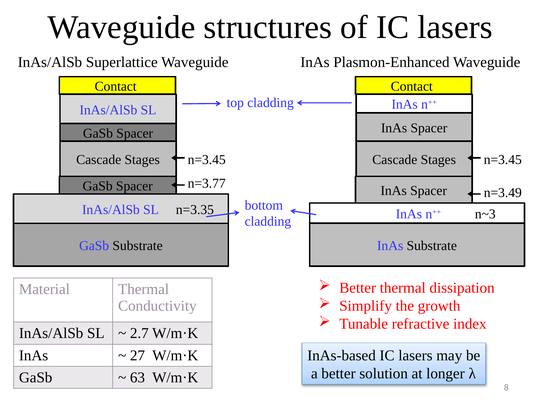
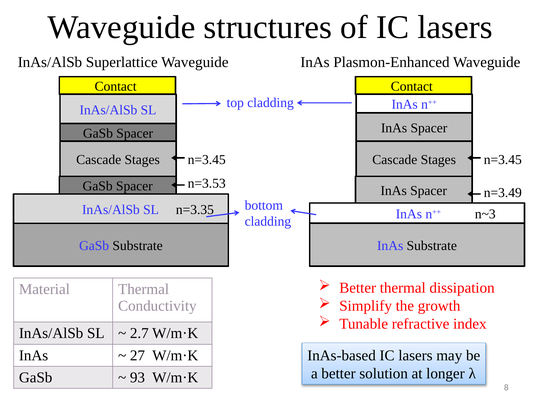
n=3.77: n=3.77 -> n=3.53 (207, 183)
63: 63 -> 93 (138, 377)
